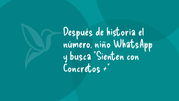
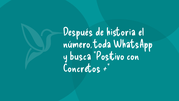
niño: niño -> toda (103, 44)
Sienten: Sienten -> Positivo (109, 56)
